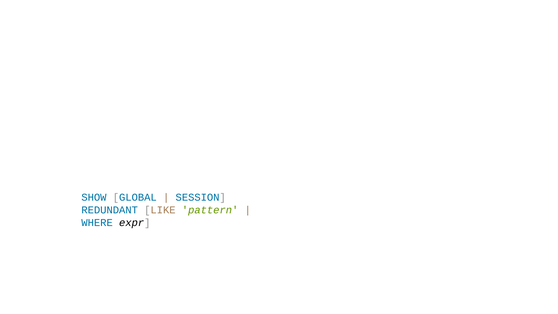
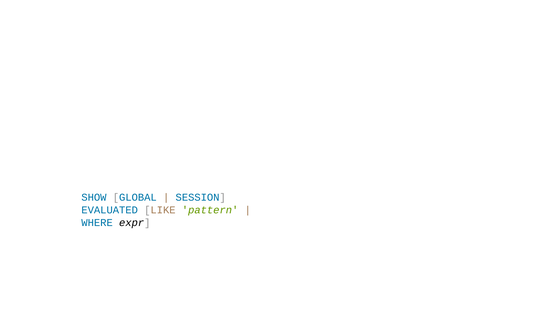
REDUNDANT: REDUNDANT -> EVALUATED (110, 210)
